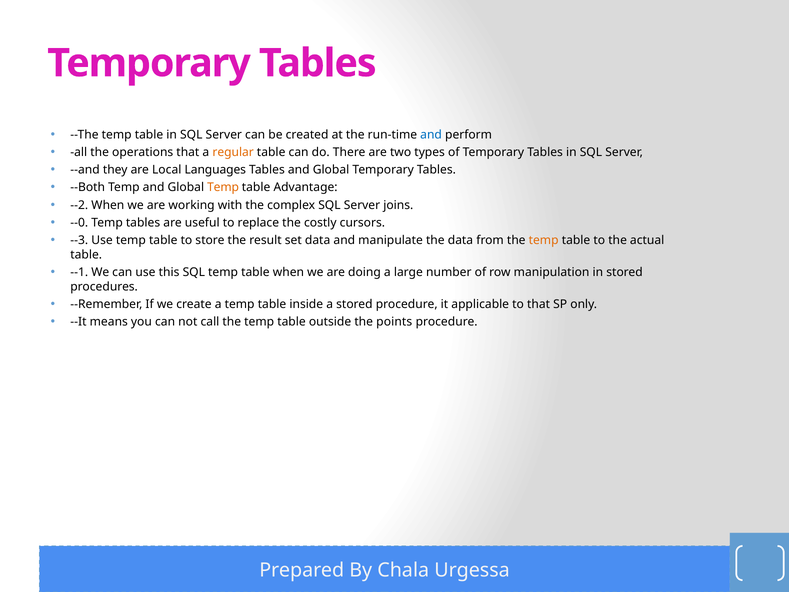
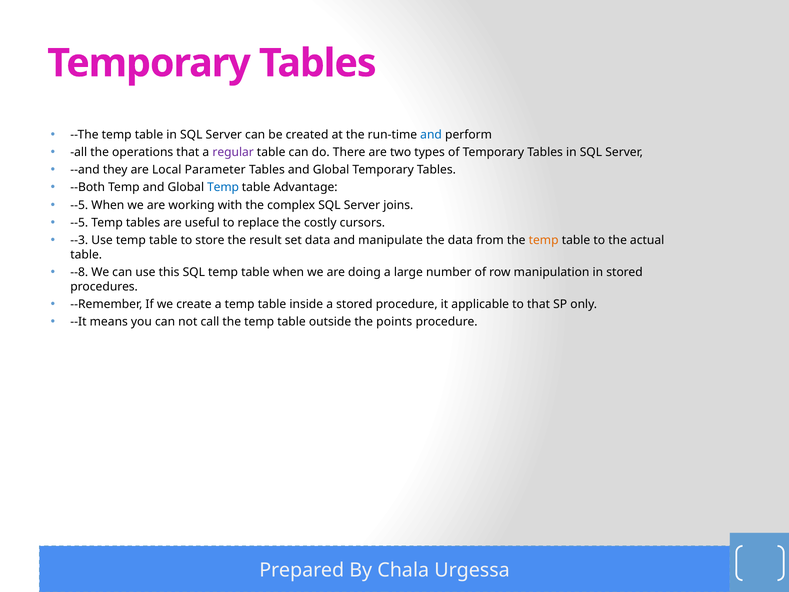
regular colour: orange -> purple (233, 152)
Languages: Languages -> Parameter (215, 170)
Temp colour: orange -> blue (223, 187)
--2: --2 -> --5 (79, 205)
--0: --0 -> --5 (79, 223)
--1: --1 -> --8 (79, 272)
